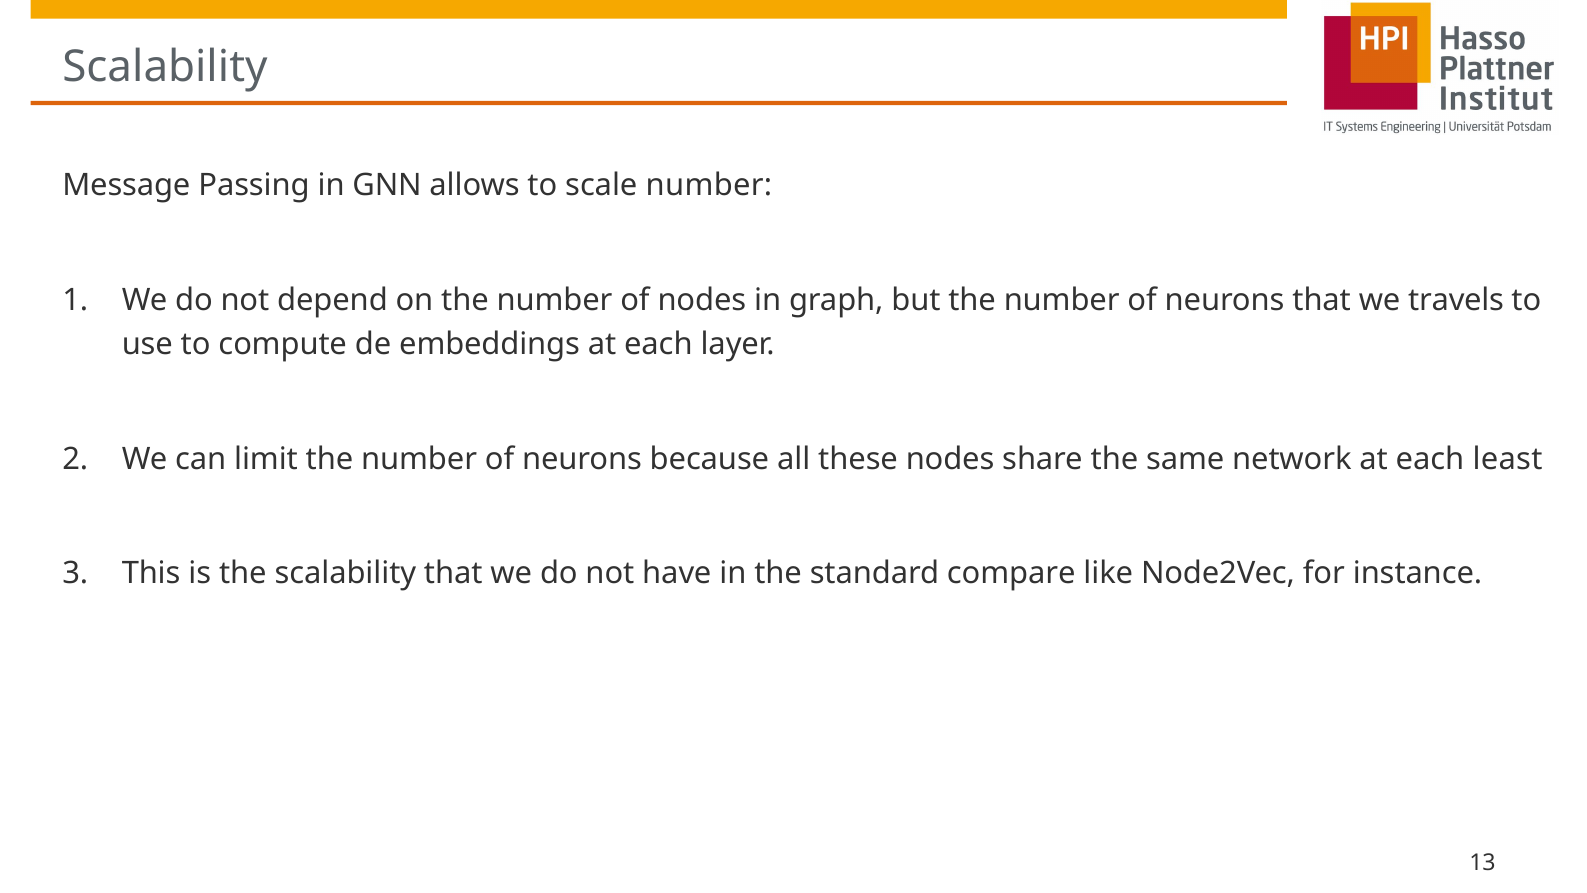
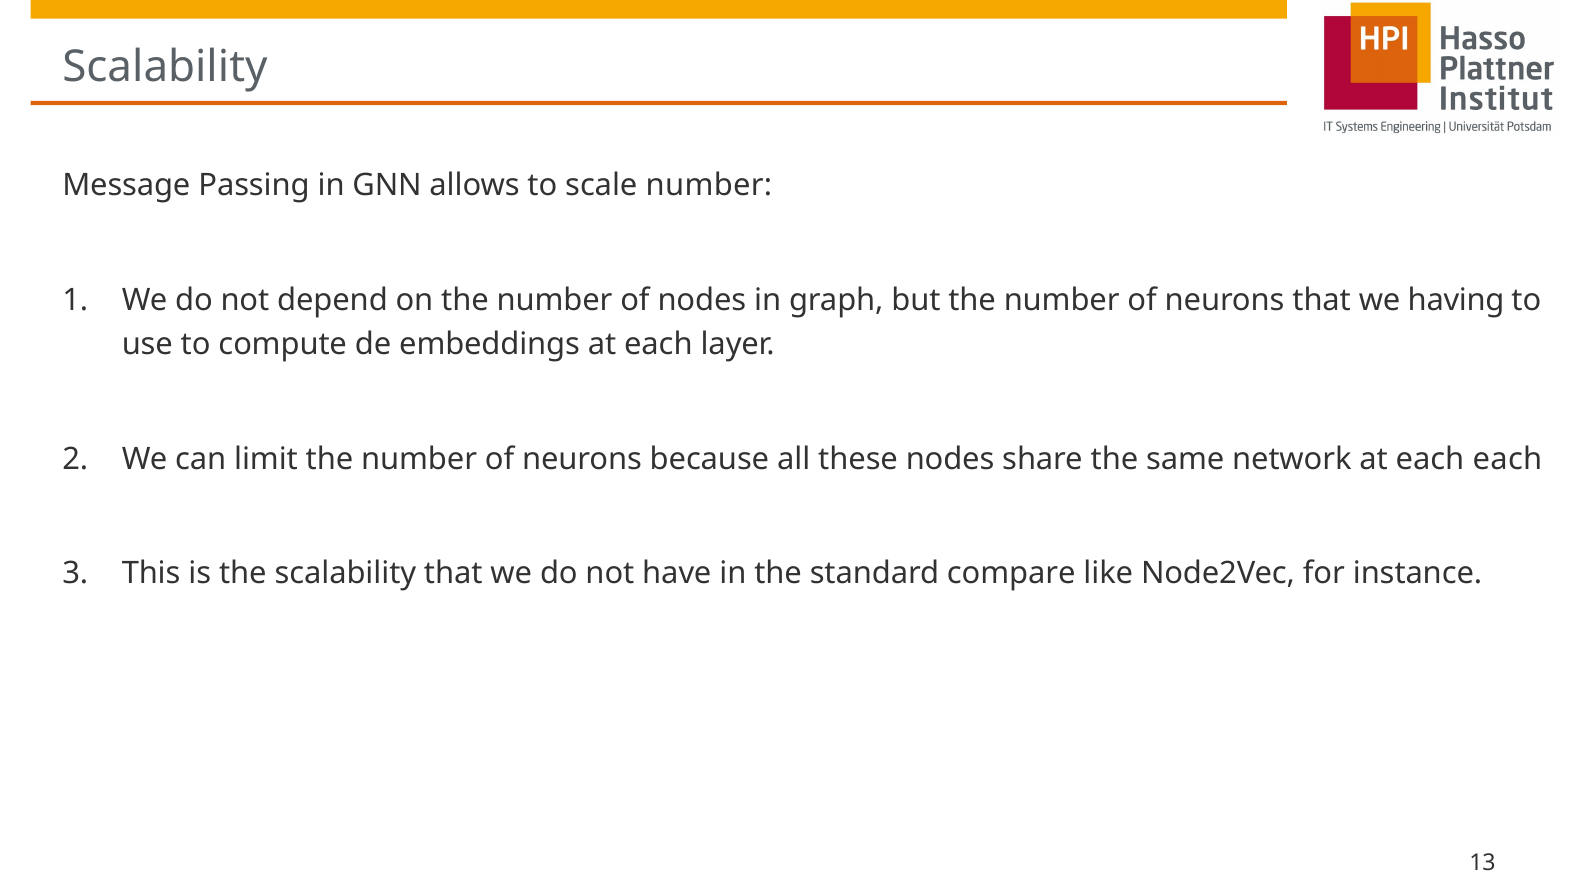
travels: travels -> having (1456, 300)
each least: least -> each (1508, 459)
